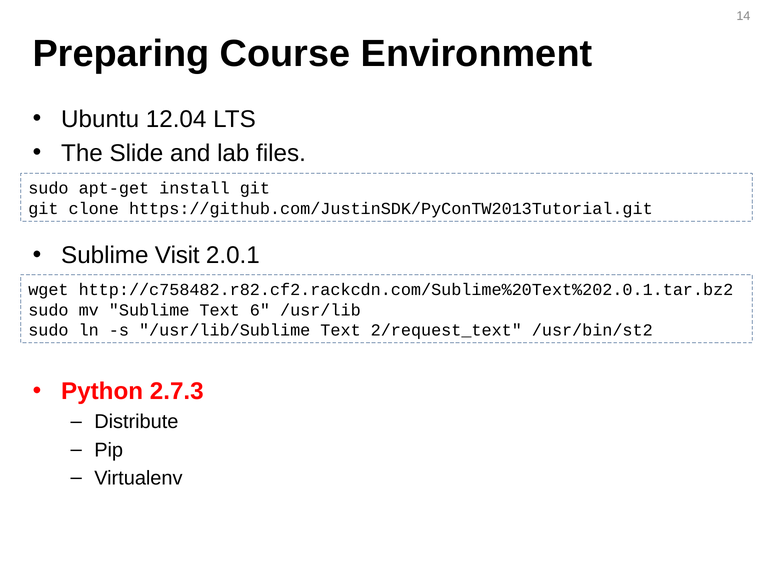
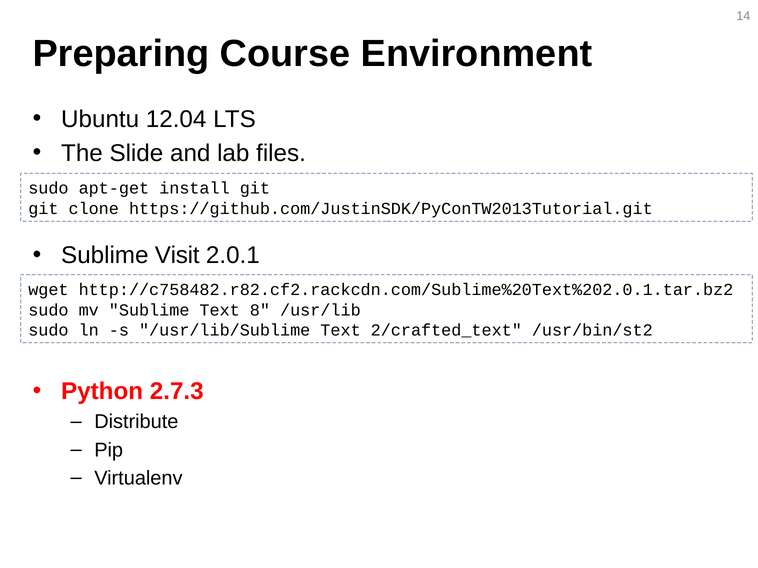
6: 6 -> 8 (260, 310)
2/request_text: 2/request_text -> 2/crafted_text (446, 330)
